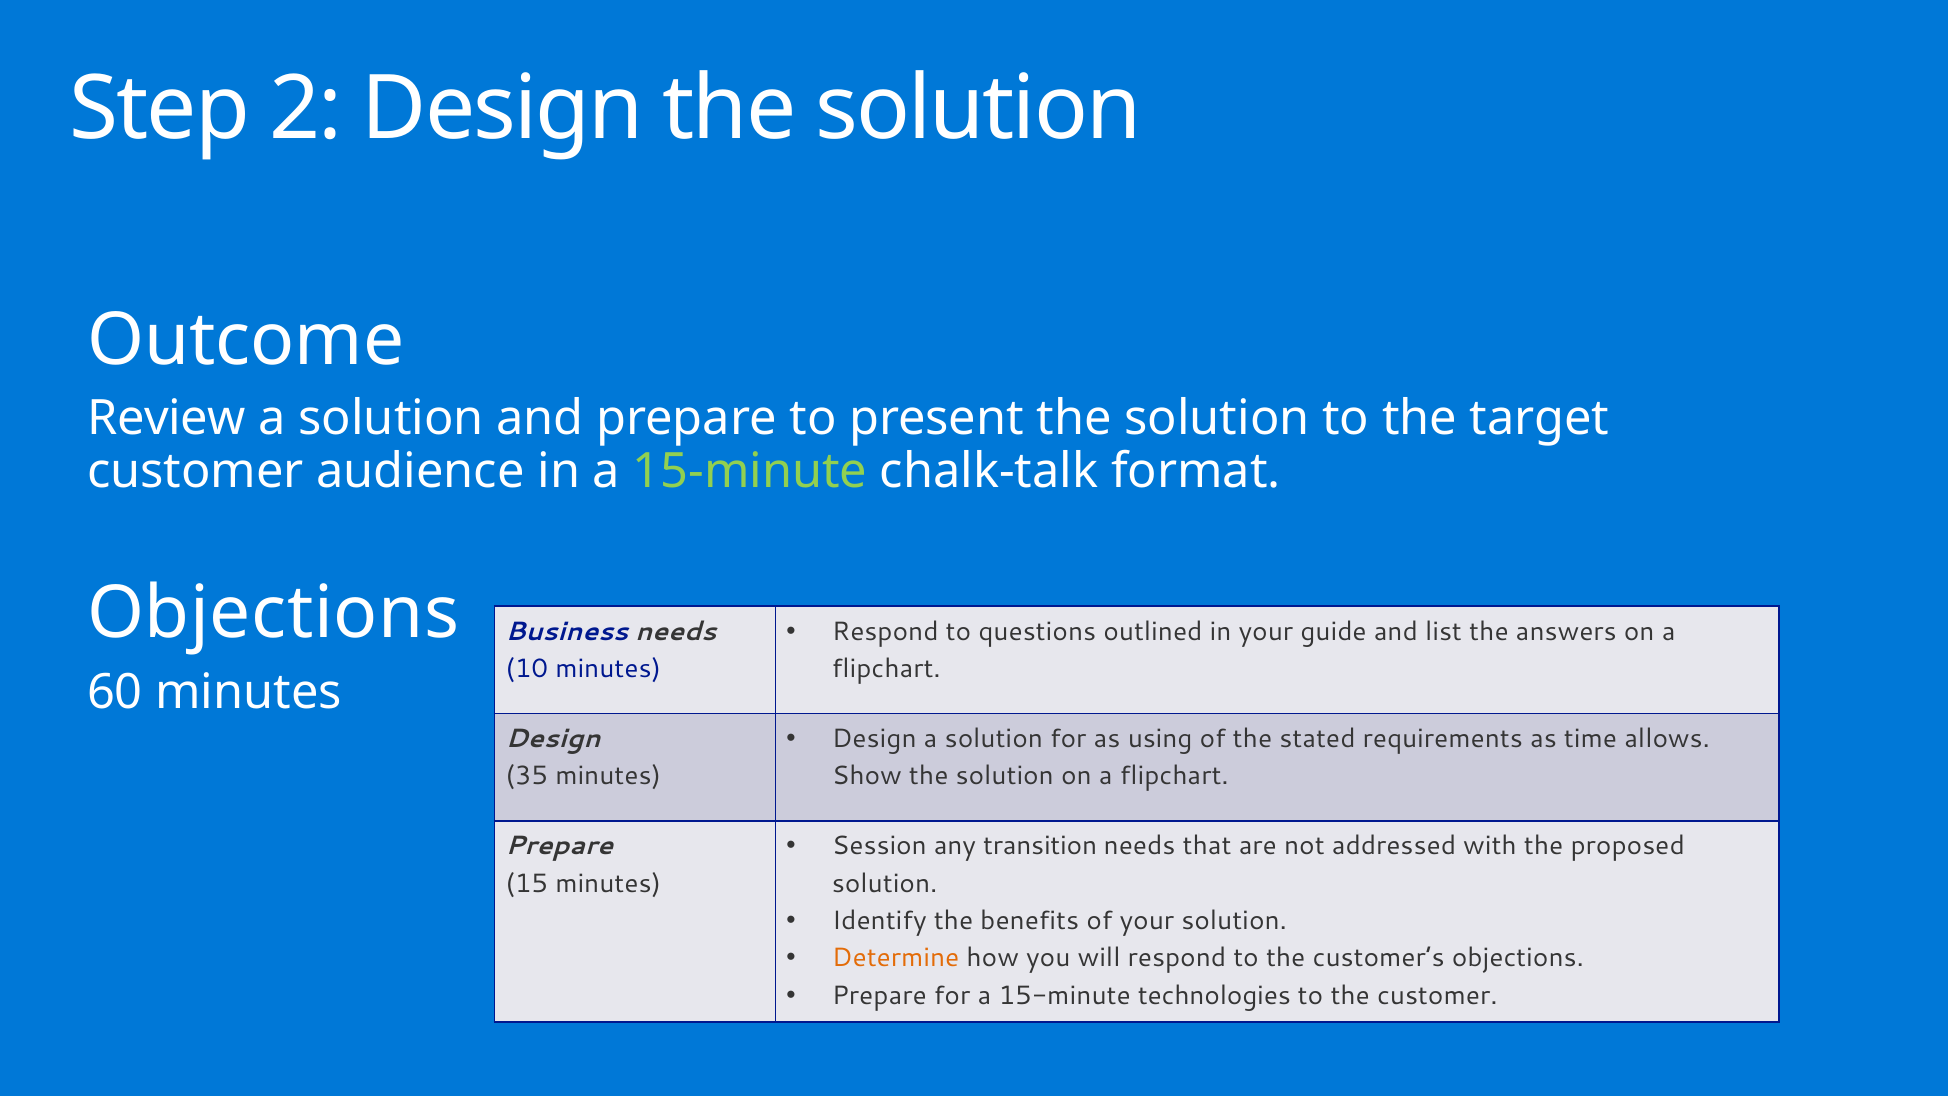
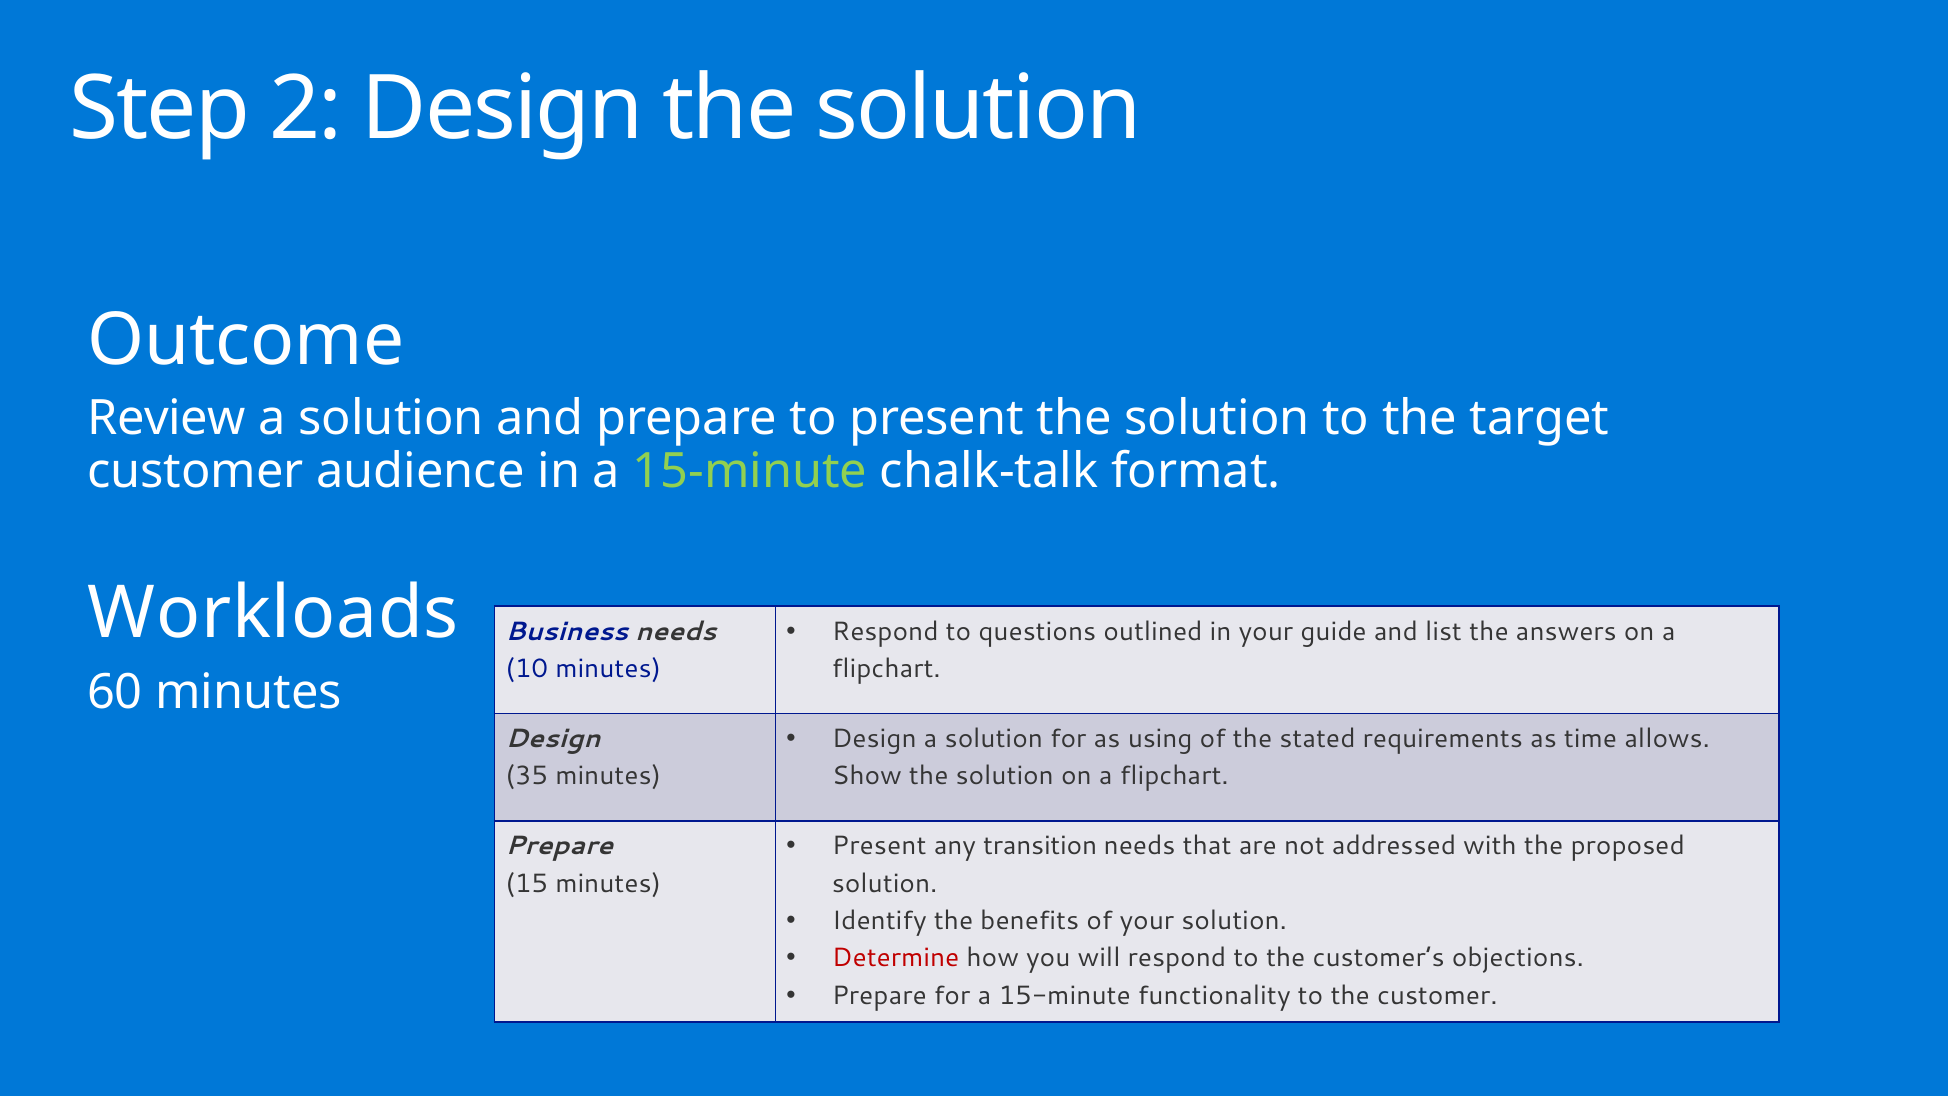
Objections: Objections -> Workloads (273, 614)
Session: Session -> Present (879, 846)
Determine colour: orange -> red (896, 958)
technologies: technologies -> functionality (1214, 995)
